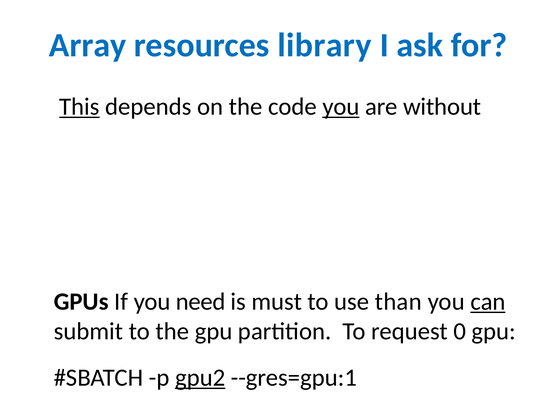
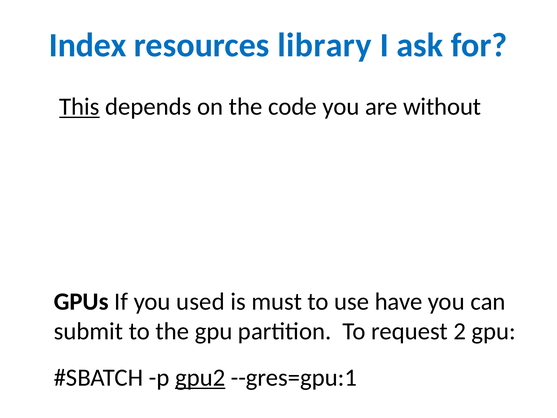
Array: Array -> Index (88, 45)
you underline: present -> none (341, 107)
need: need -> used (201, 301)
than: than -> have (399, 301)
can underline: present -> none (488, 301)
0: 0 -> 2 (460, 331)
